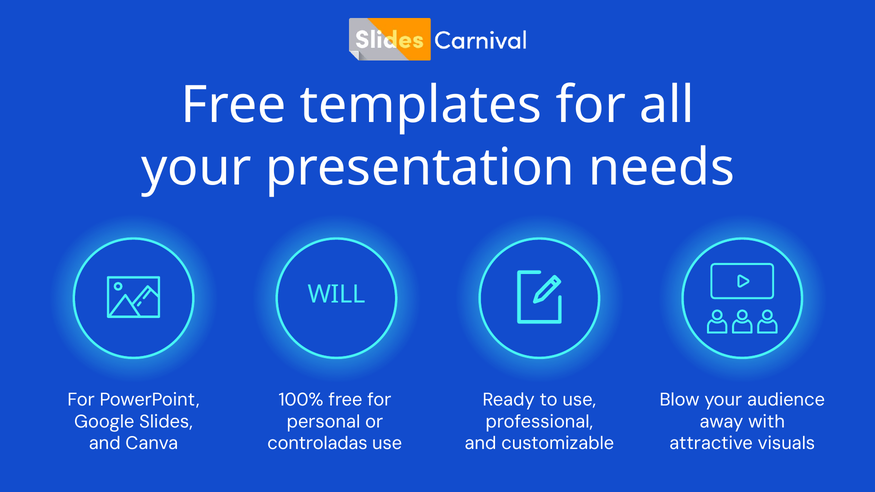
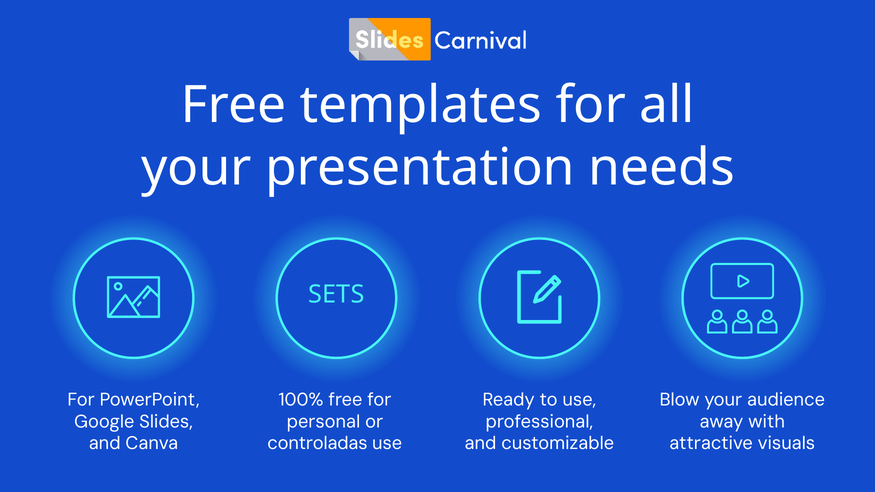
WILL: WILL -> SETS (336, 294)
